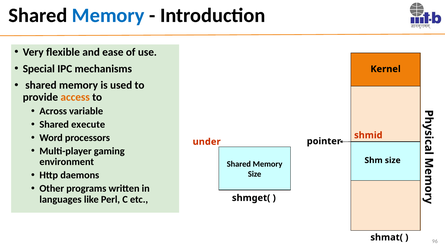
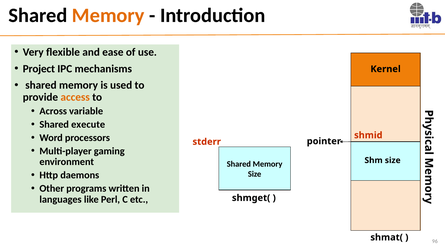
Memory colour: blue -> orange (108, 15)
Special: Special -> Project (39, 69)
under: under -> stderr (207, 142)
